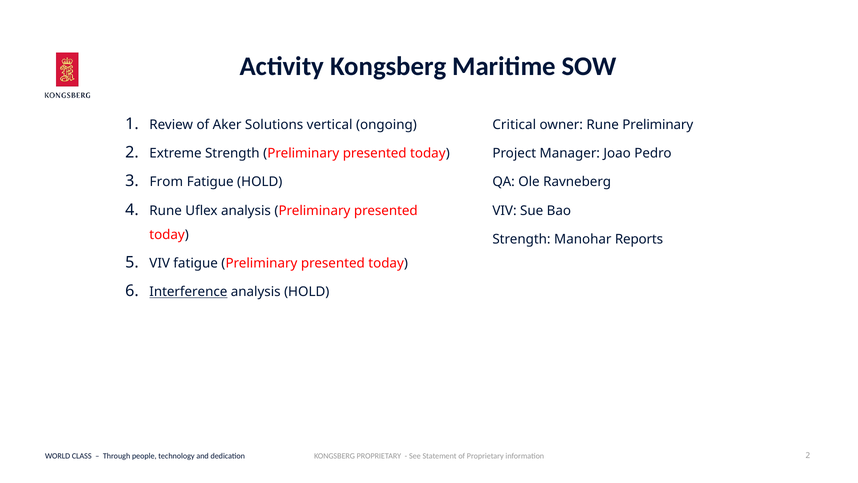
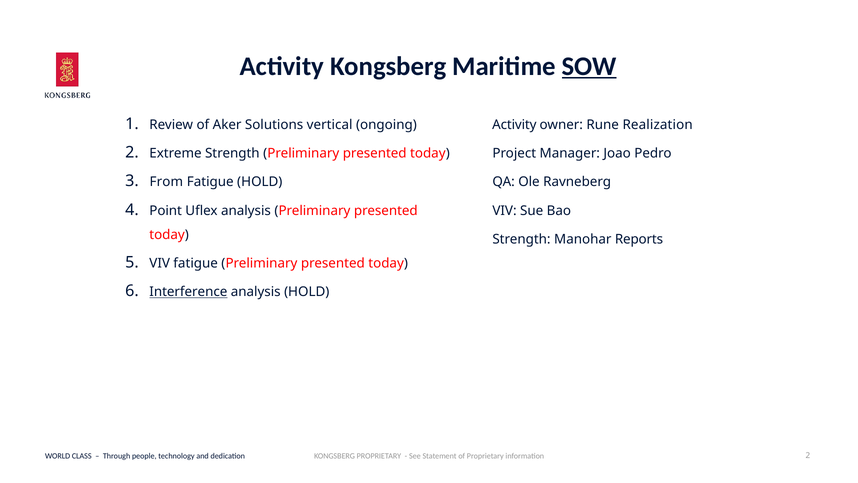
SOW underline: none -> present (589, 66)
Critical: Critical -> Activity (514, 125)
Rune Preliminary: Preliminary -> Realization (658, 125)
Rune: Rune -> Point (166, 210)
